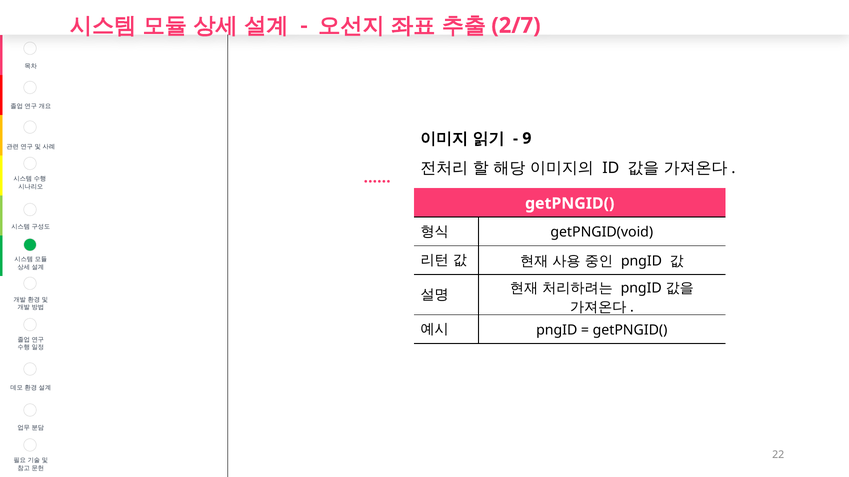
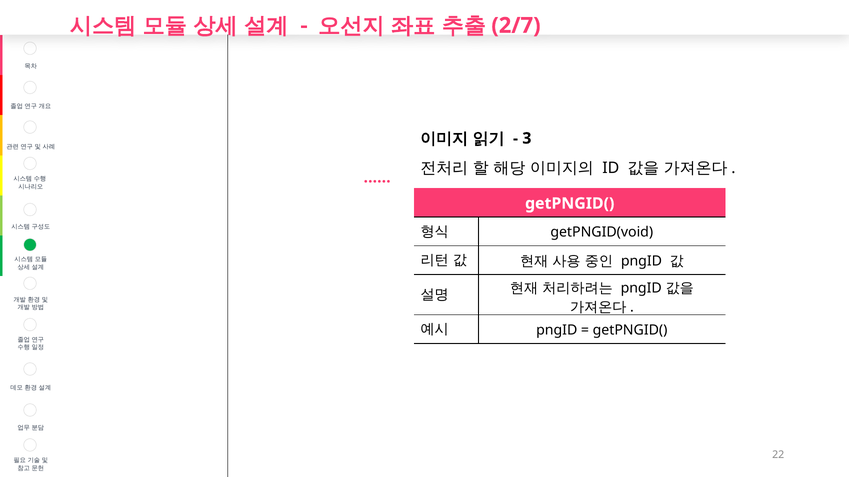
9: 9 -> 3 (527, 139)
